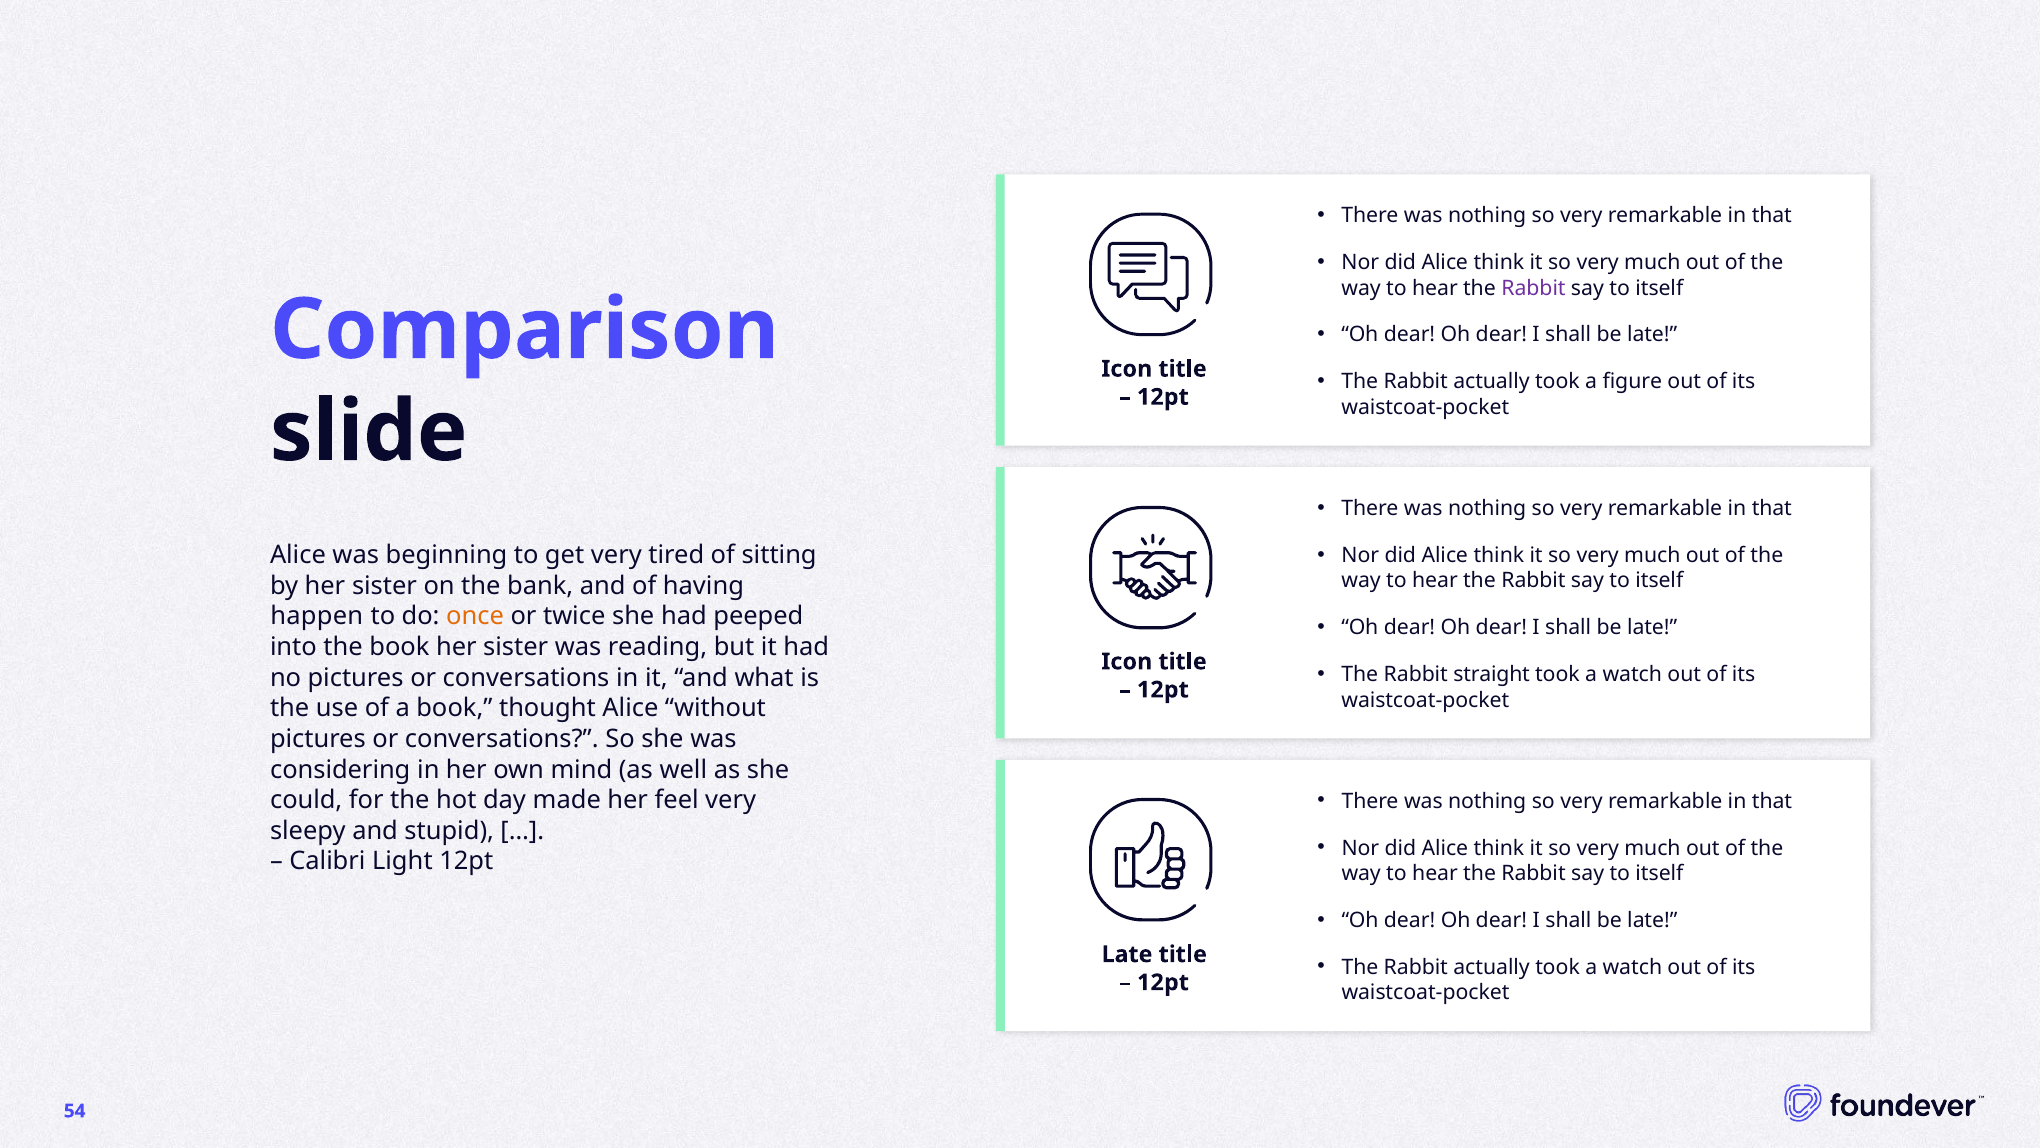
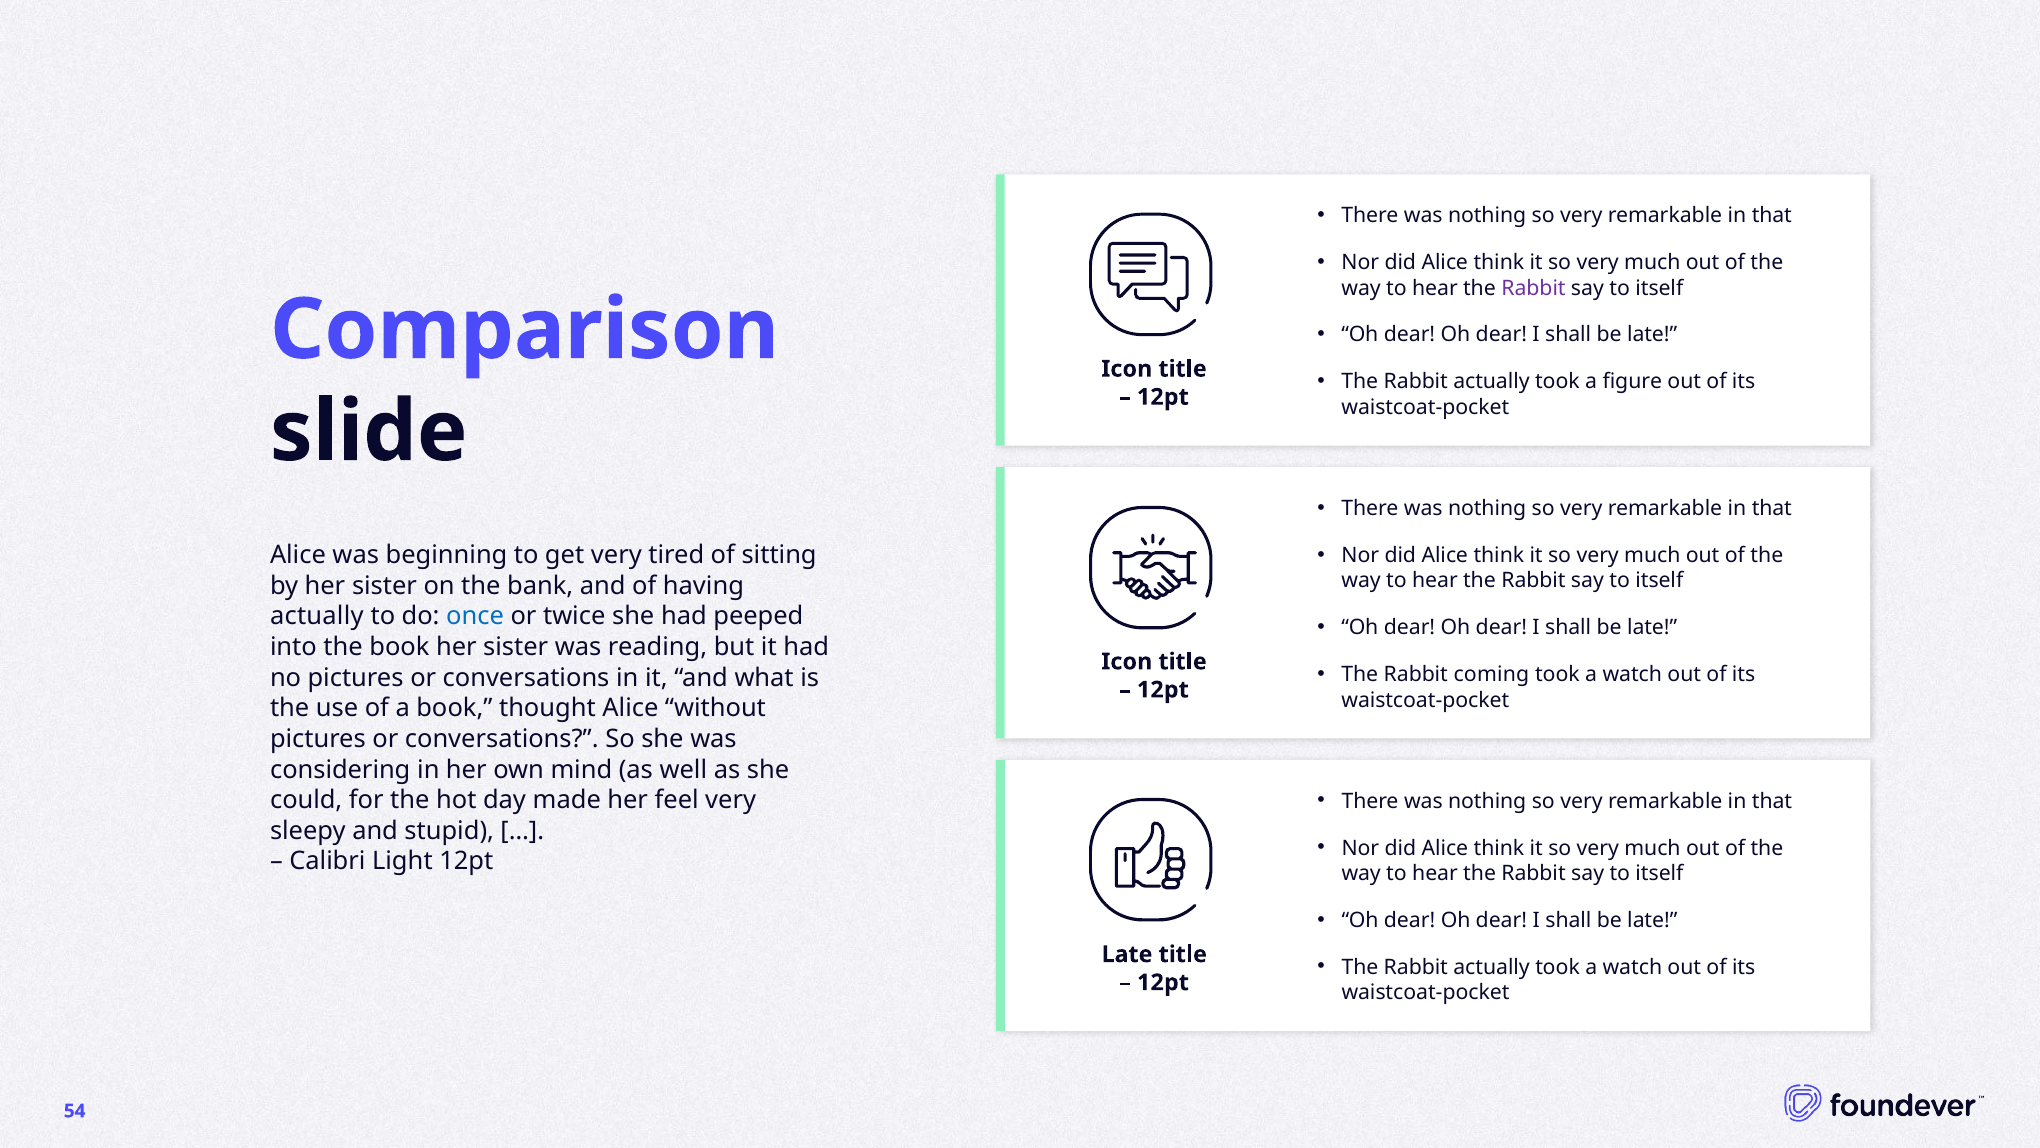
happen: happen -> actually (317, 616)
once colour: orange -> blue (475, 616)
straight: straight -> coming (1491, 674)
